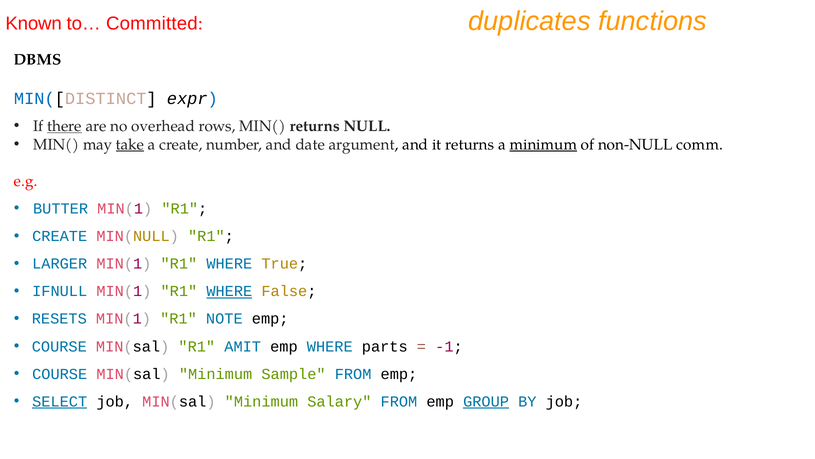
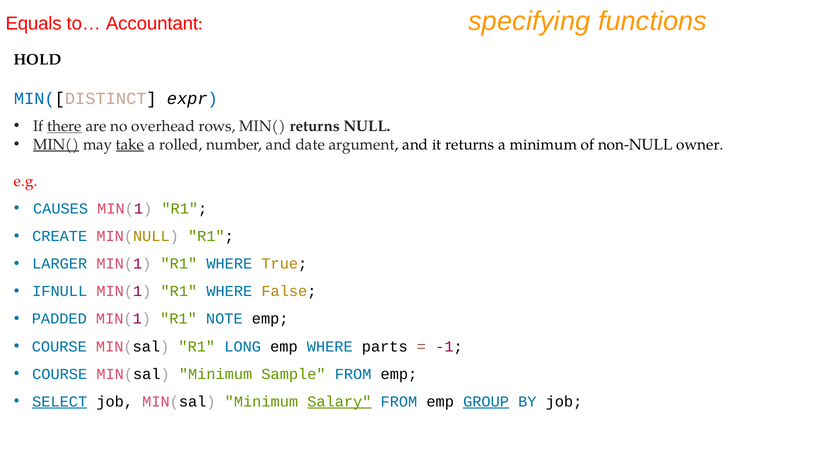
Known: Known -> Equals (34, 23)
Committed: Committed -> Accountant (152, 23)
duplicates: duplicates -> specifying (529, 21)
DBMS: DBMS -> HOLD (38, 60)
MIN( underline: none -> present (56, 144)
a create: create -> rolled (181, 144)
minimum underline: present -> none (543, 144)
comm: comm -> owner (700, 144)
BUTTER: BUTTER -> CAUSES (61, 209)
WHERE underline: present -> none (229, 291)
RESETS: RESETS -> PADDED (59, 319)
AMIT: AMIT -> LONG (243, 346)
Salary underline: none -> present (339, 401)
